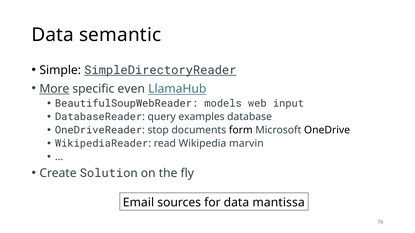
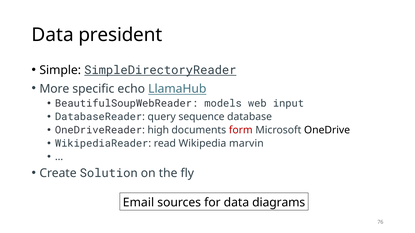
semantic: semantic -> president (120, 35)
More underline: present -> none (54, 89)
even: even -> echo (131, 89)
examples: examples -> sequence (202, 117)
stop: stop -> high (158, 130)
form colour: black -> red (241, 130)
mantissa: mantissa -> diagrams (279, 203)
